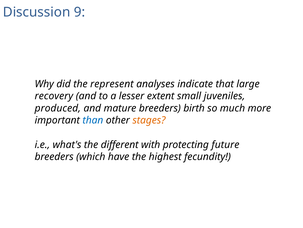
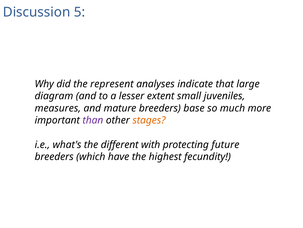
9: 9 -> 5 (80, 12)
recovery: recovery -> diagram (54, 96)
produced: produced -> measures (58, 108)
birth: birth -> base (194, 108)
than colour: blue -> purple (93, 120)
